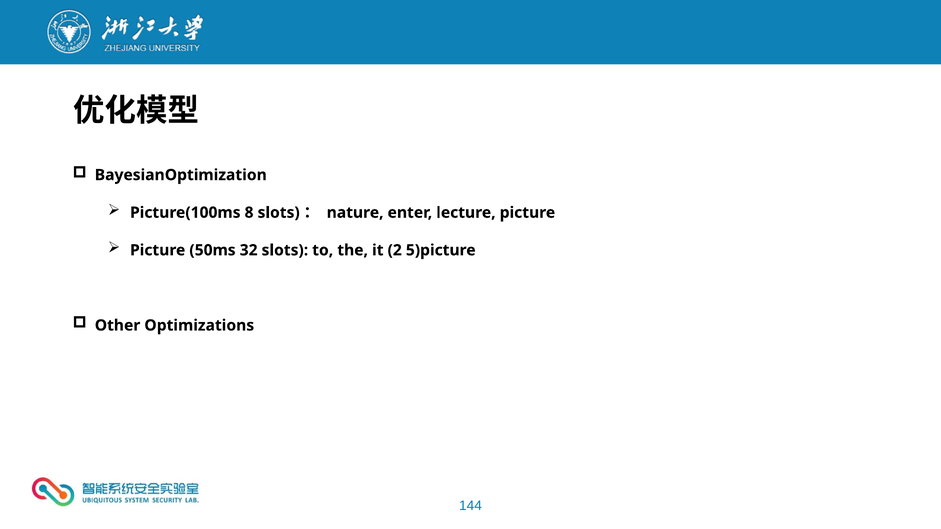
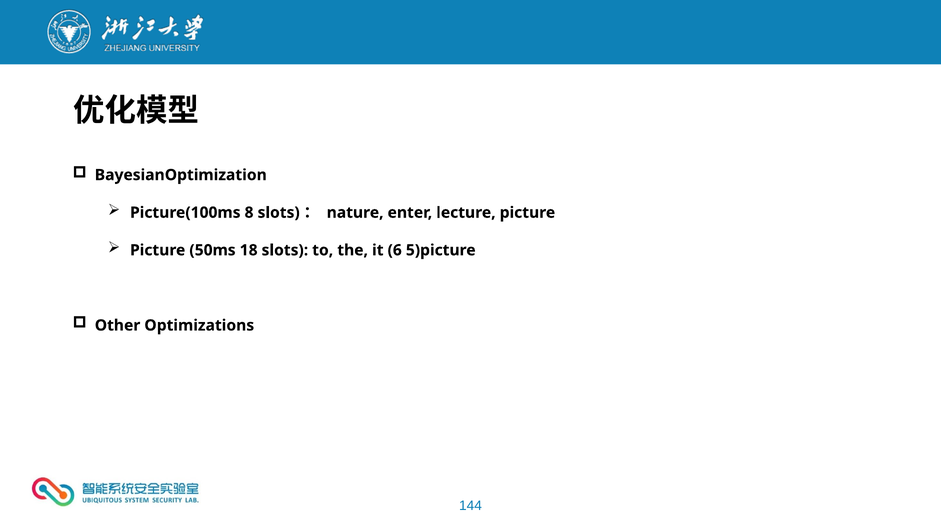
32: 32 -> 18 (249, 250)
2: 2 -> 6 (395, 250)
